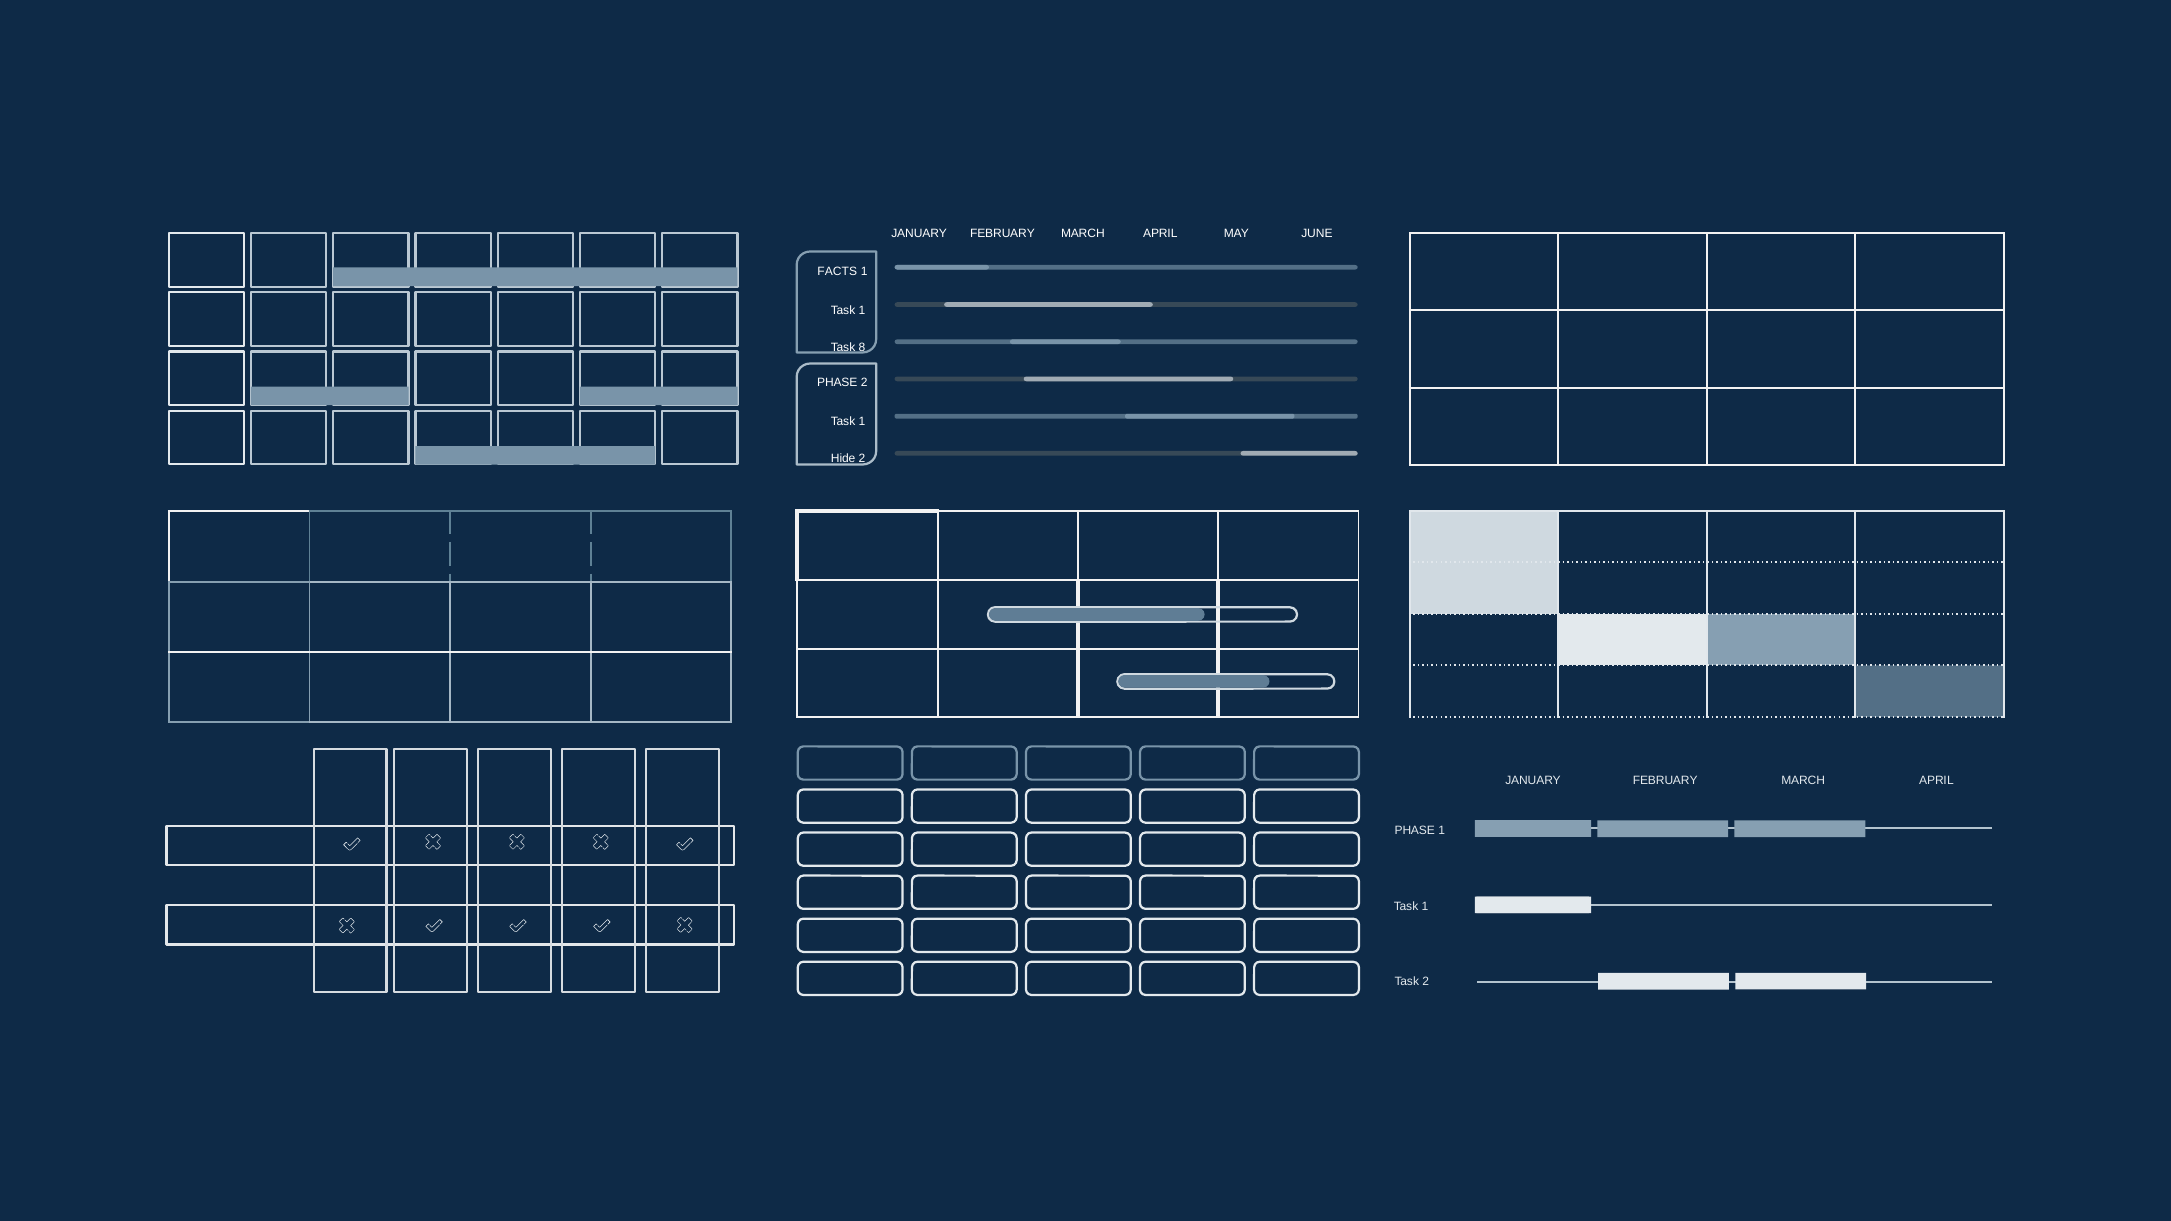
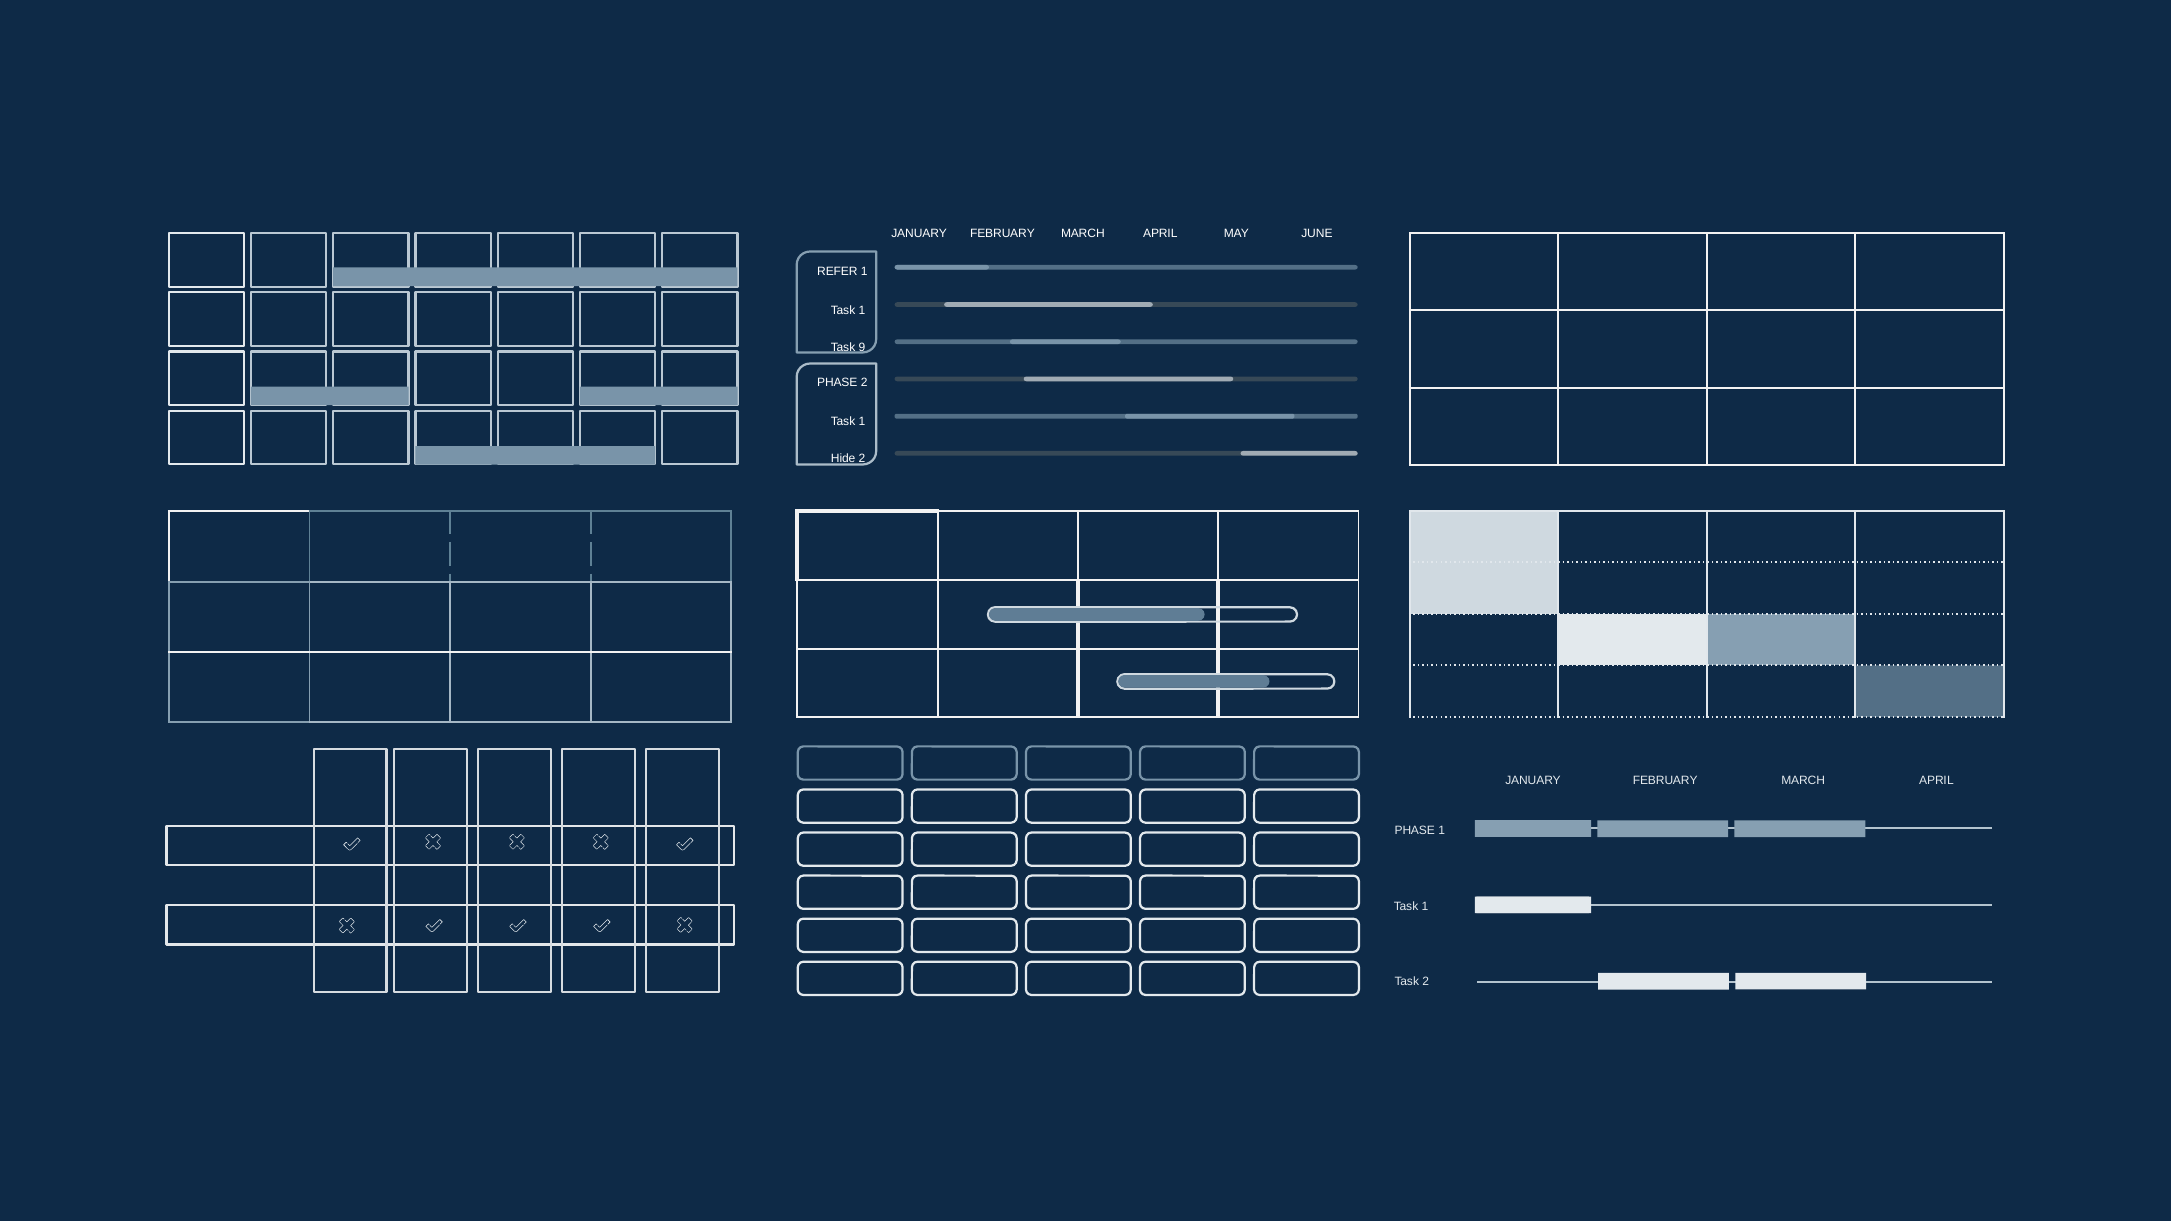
FACTS: FACTS -> REFER (837, 272)
8: 8 -> 9 (862, 347)
